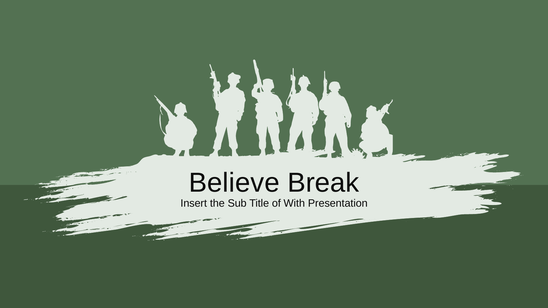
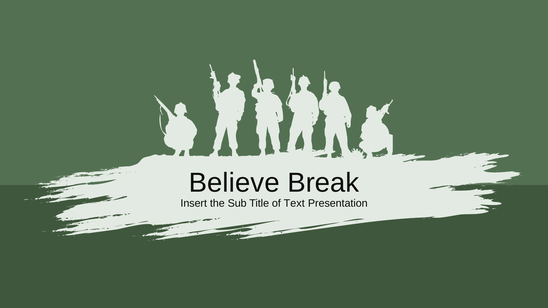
With: With -> Text (294, 203)
